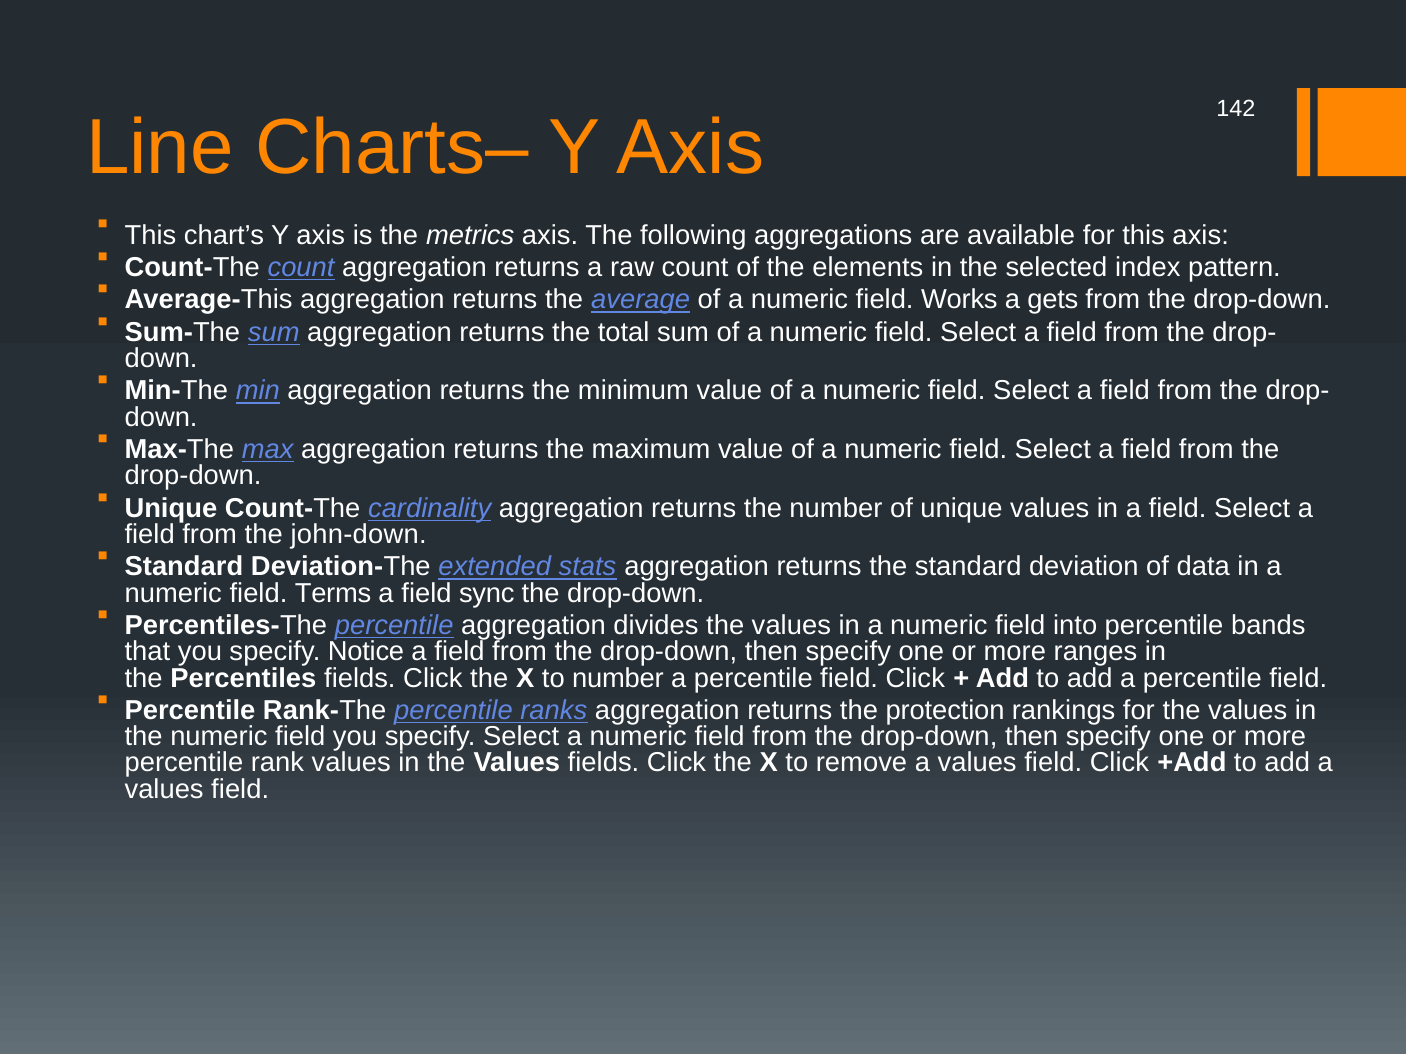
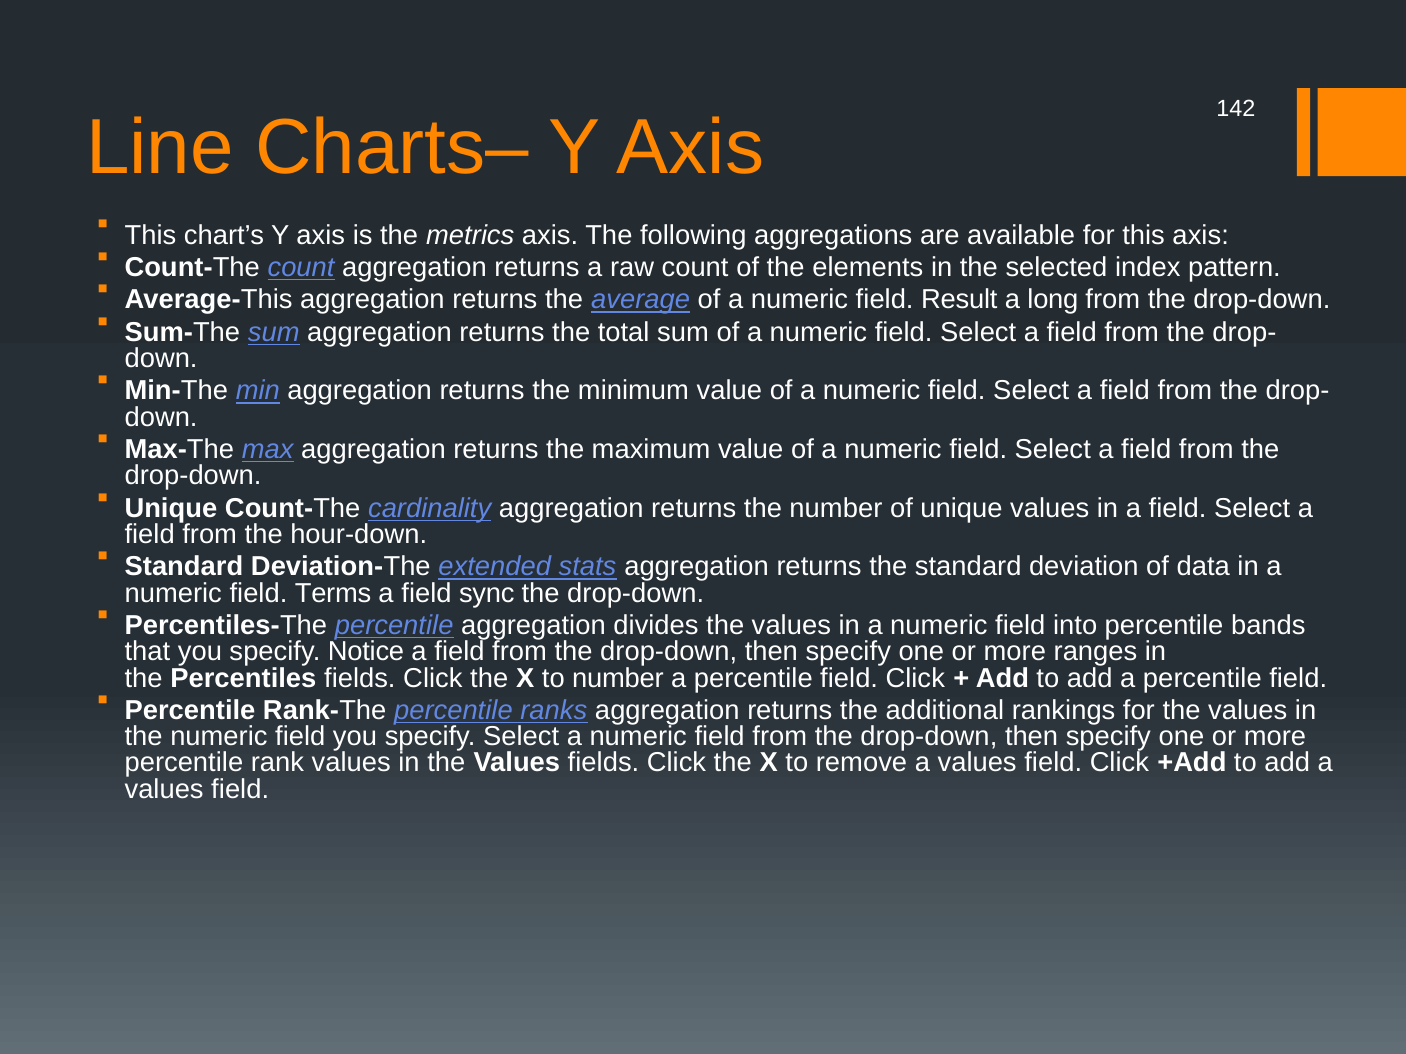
Works: Works -> Result (959, 300)
gets: gets -> long (1053, 300)
john-down: john-down -> hour-down (359, 535)
protection: protection -> additional (945, 711)
